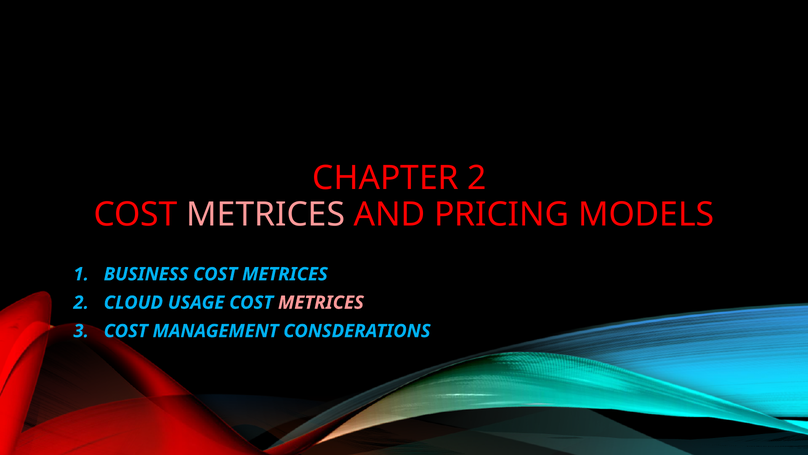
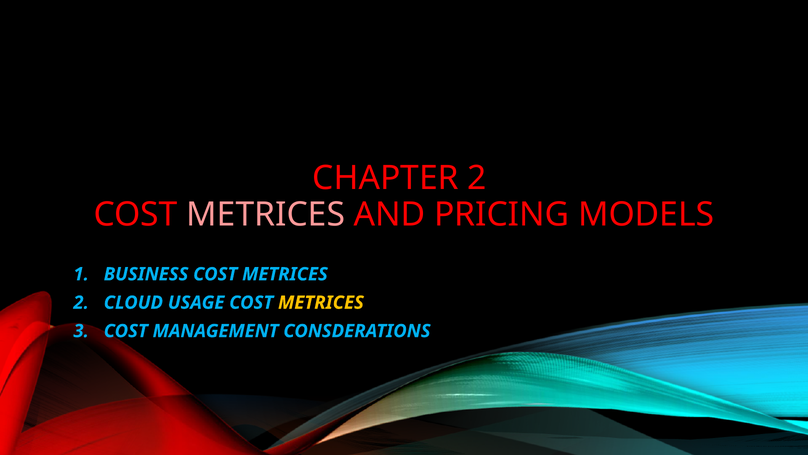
METRICES colour: pink -> yellow (321, 302)
